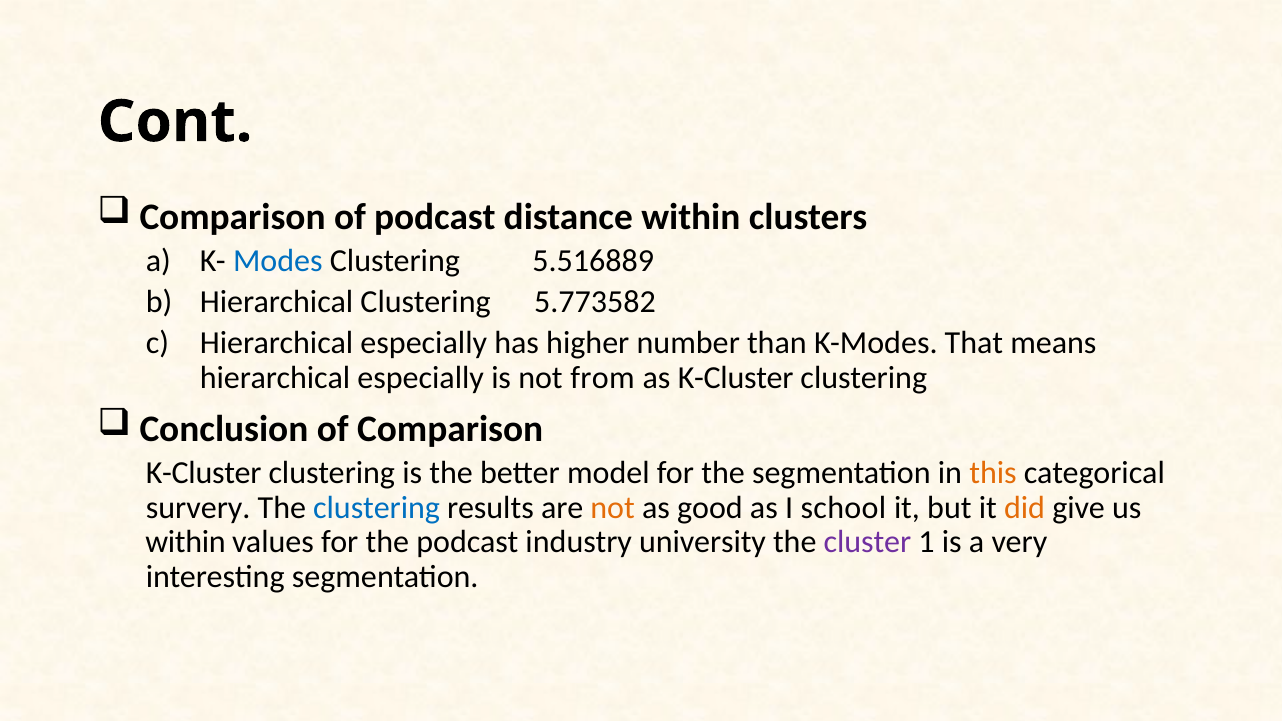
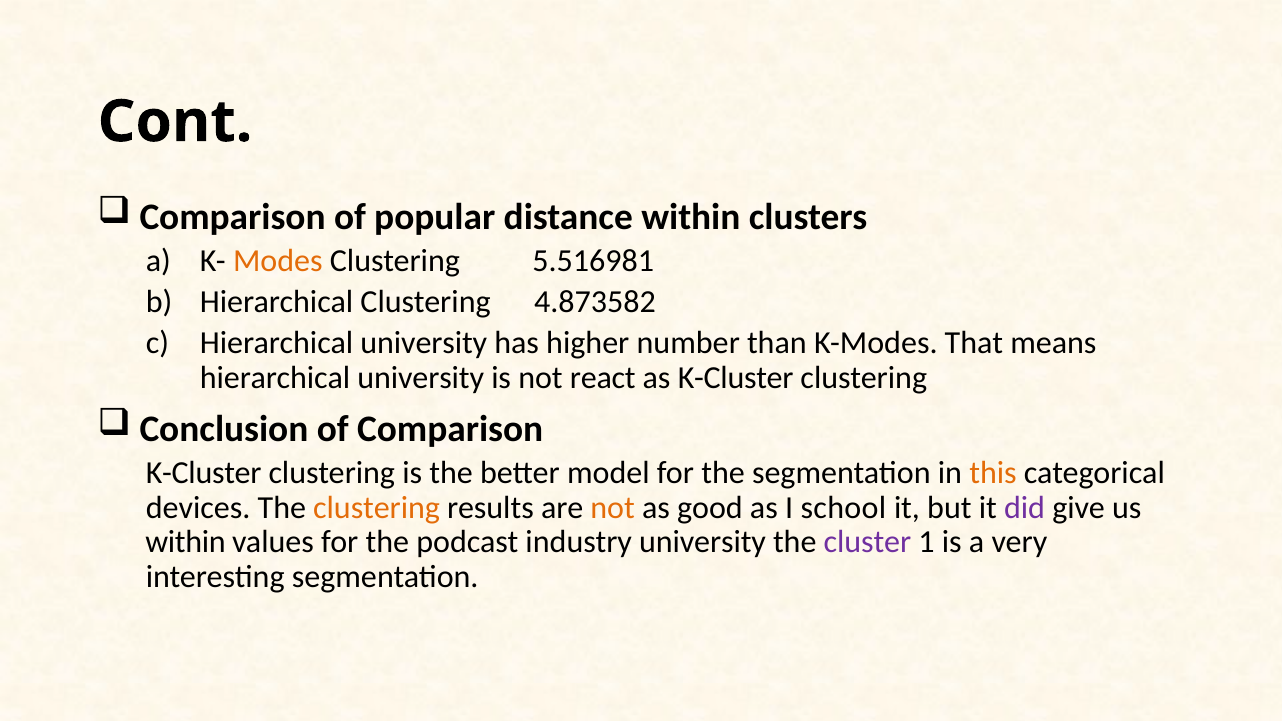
of podcast: podcast -> popular (435, 217)
Modes colour: blue -> orange (278, 261)
5.516889: 5.516889 -> 5.516981 (593, 261)
5.773582: 5.773582 -> 4.873582 (595, 302)
especially: especially -> university (424, 343)
especially: especially -> university (421, 378)
from: from -> react (603, 378)
survery: survery -> devices (198, 508)
clustering colour: blue -> orange (377, 508)
did colour: orange -> purple (1025, 508)
